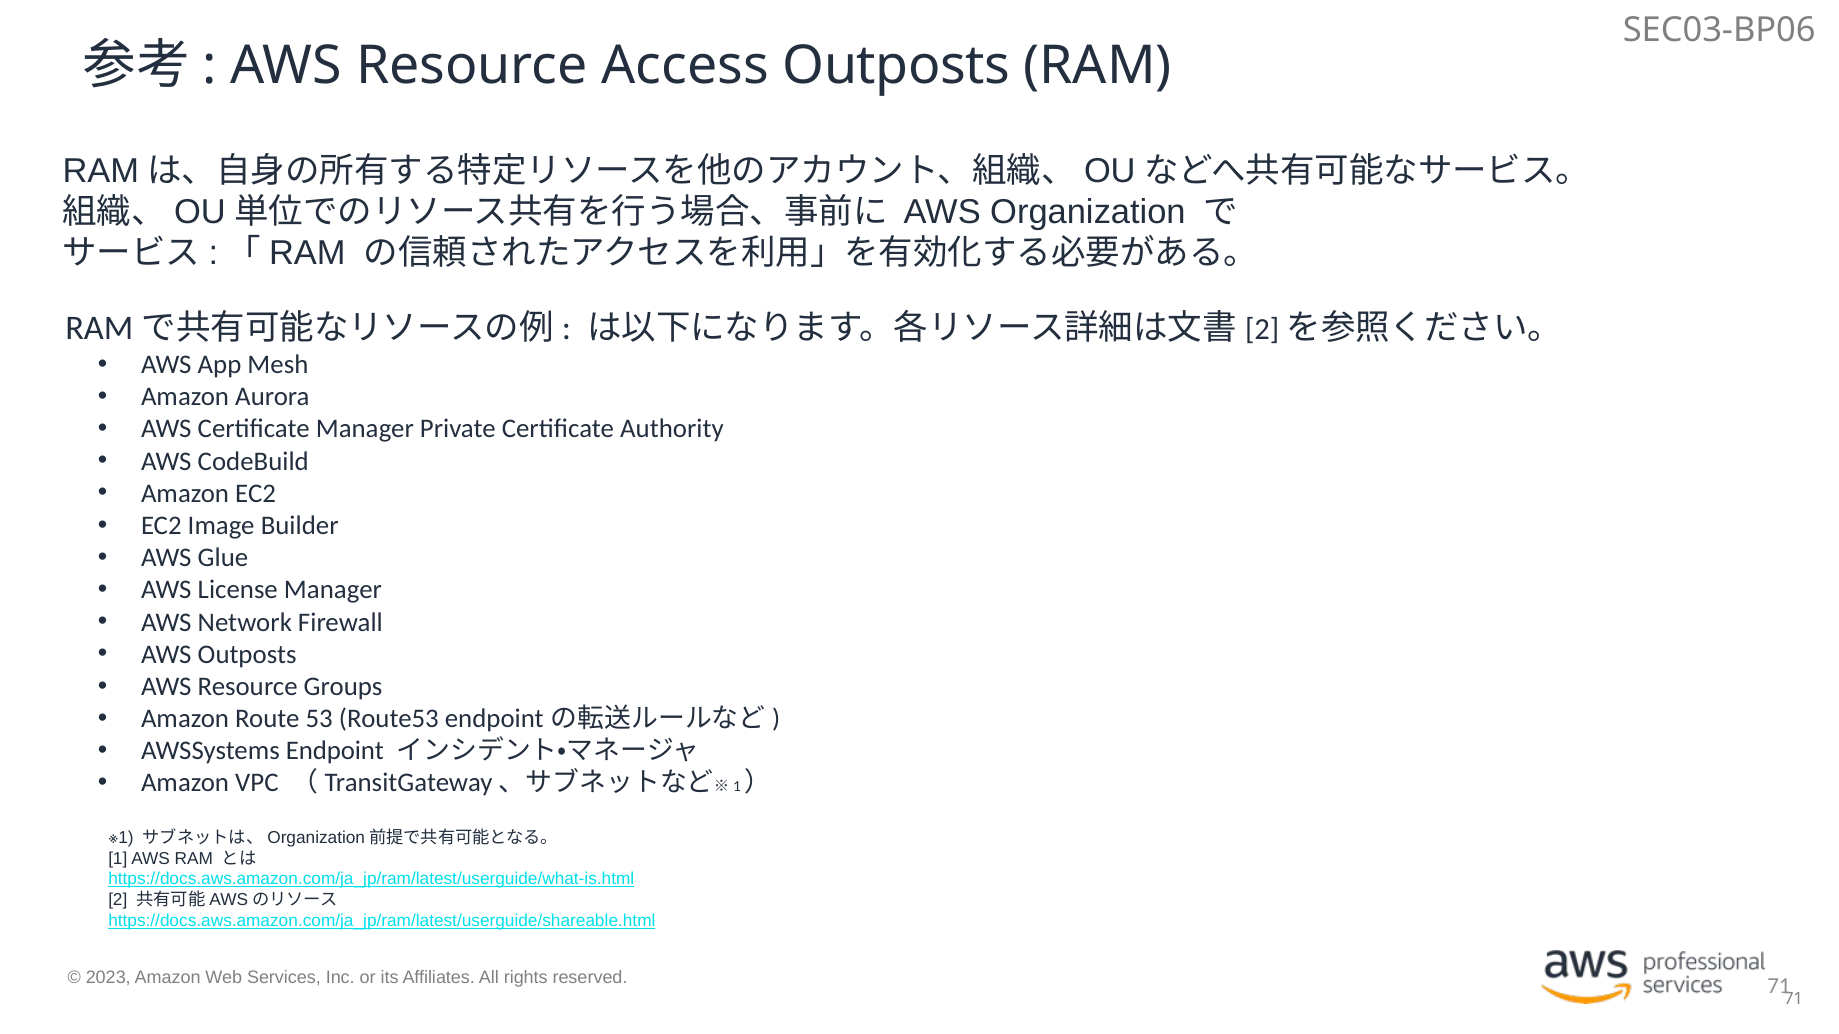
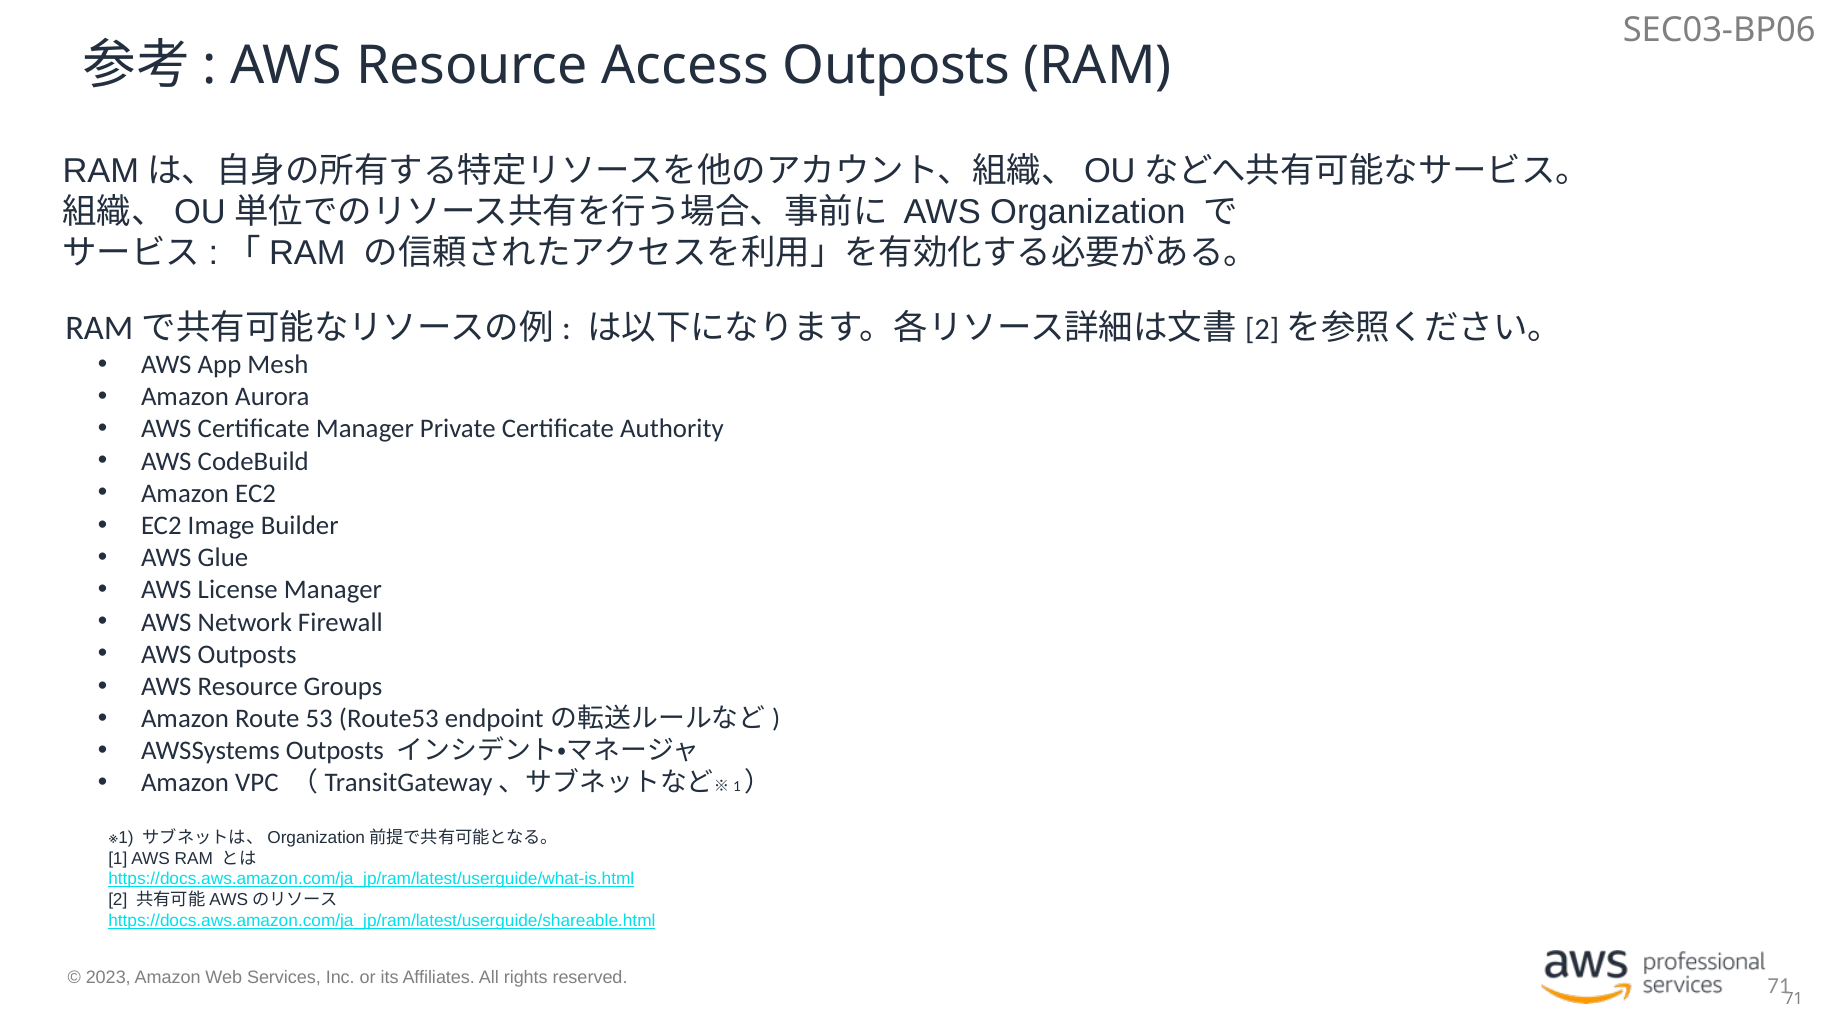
AWSSystems Endpoint: Endpoint -> Outposts (335, 751)
